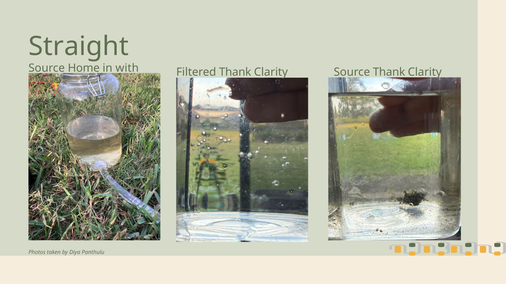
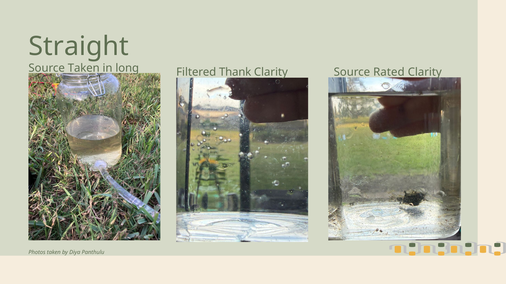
Source Home: Home -> Taken (84, 68)
with: with -> long (127, 68)
Source Thank: Thank -> Rated (389, 72)
